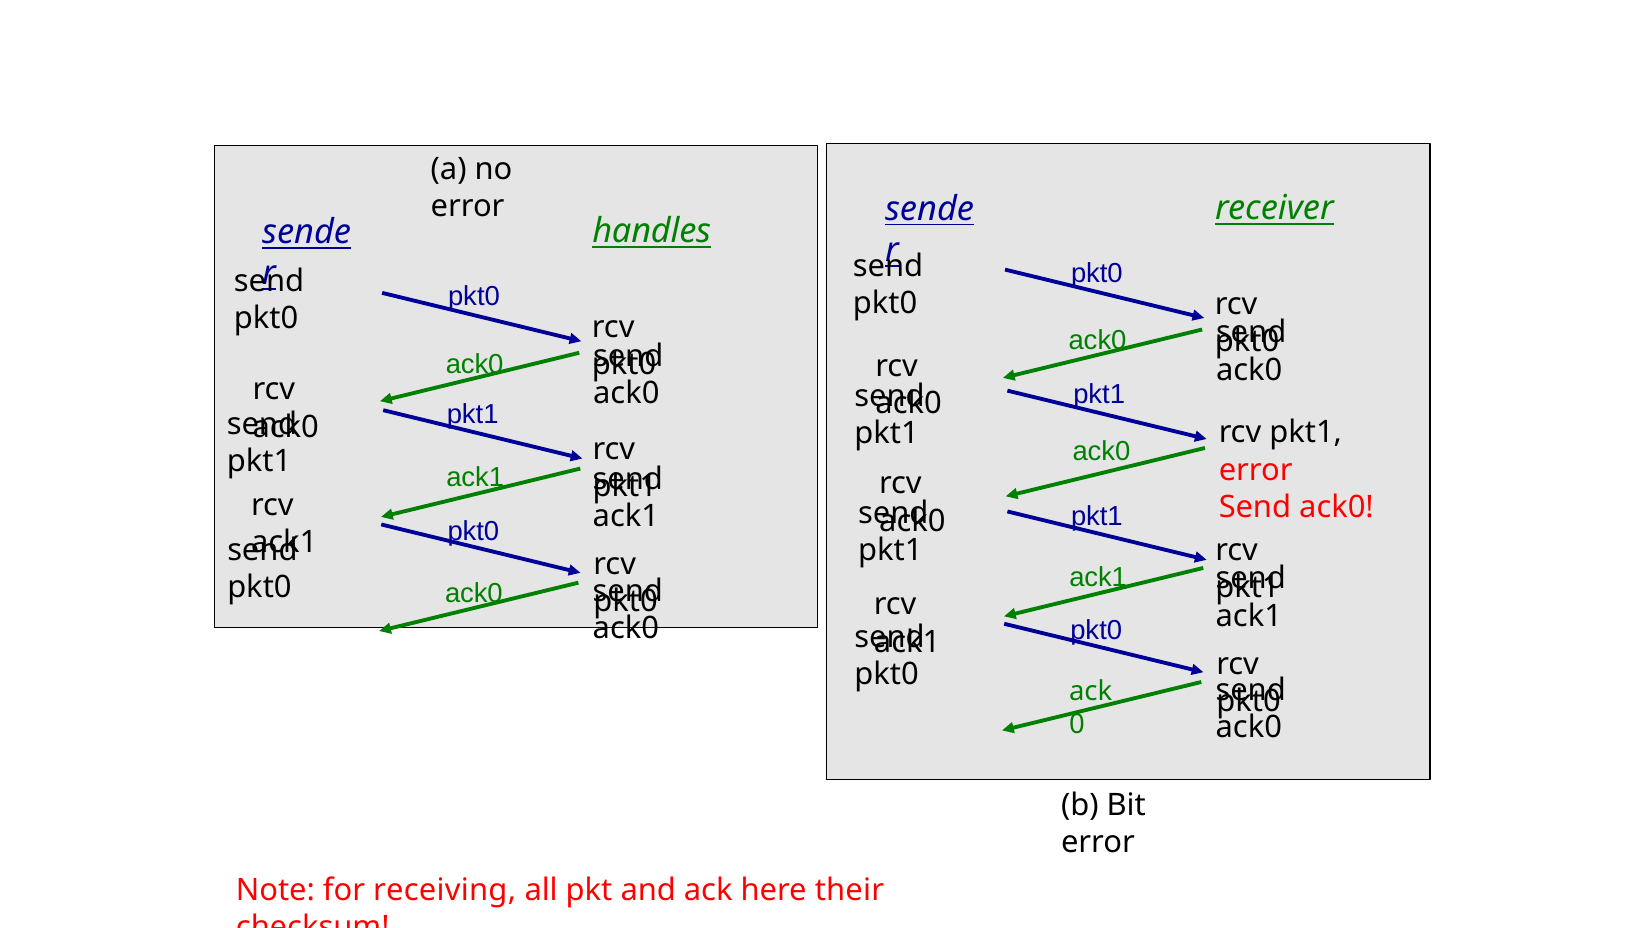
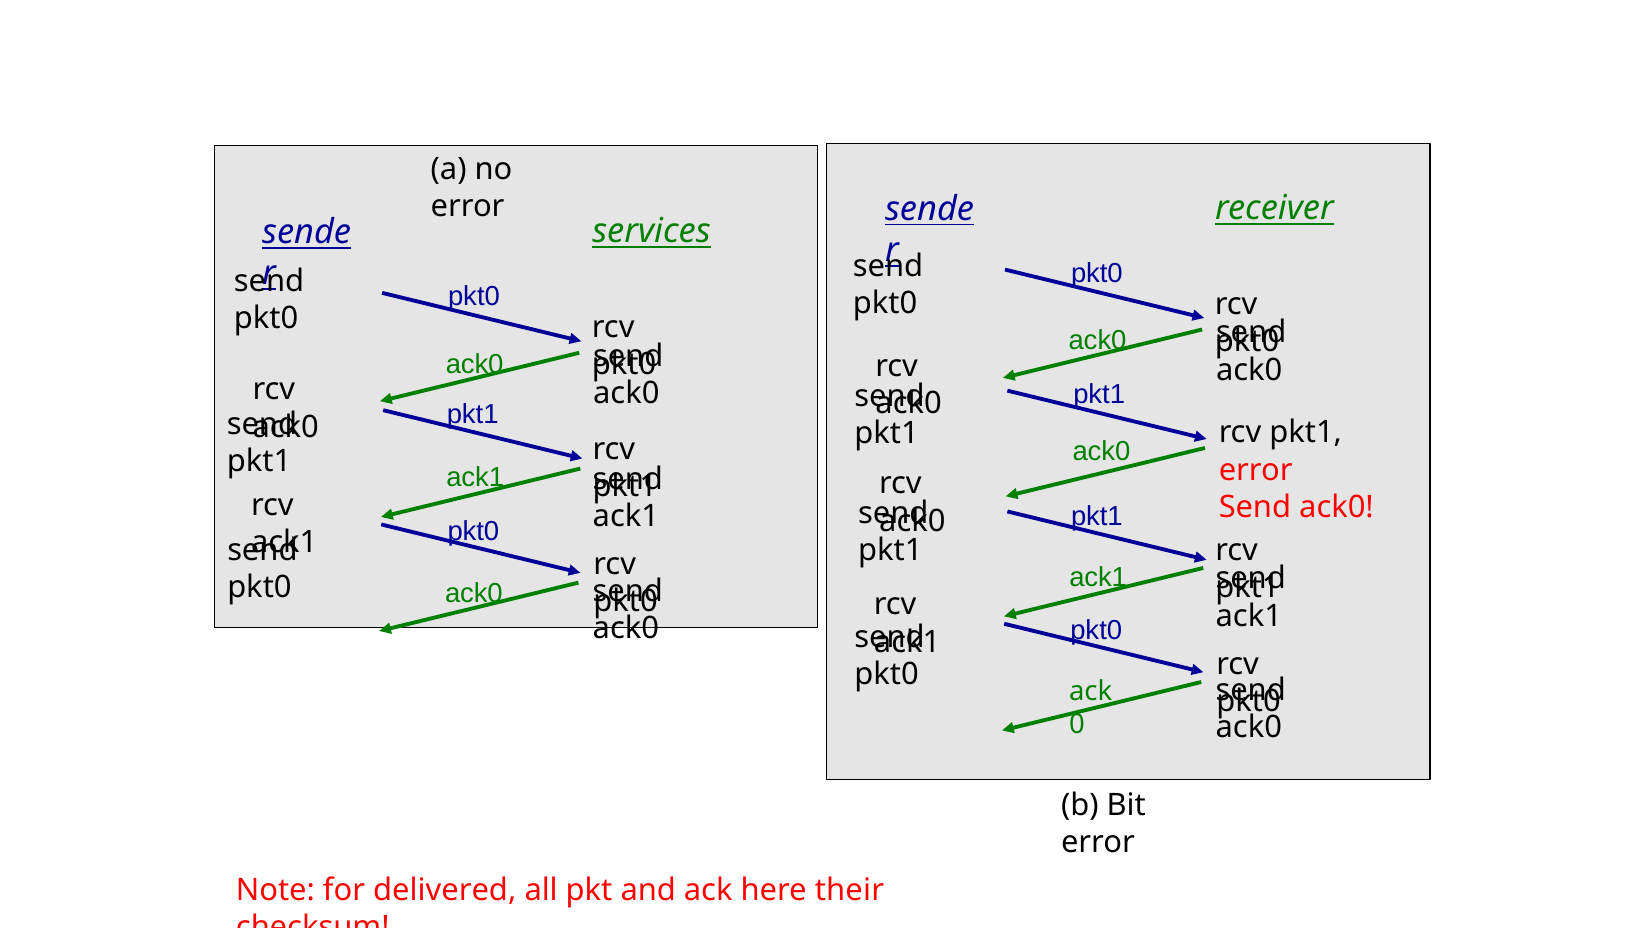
handles: handles -> services (652, 231)
receiving: receiving -> delivered (445, 890)
